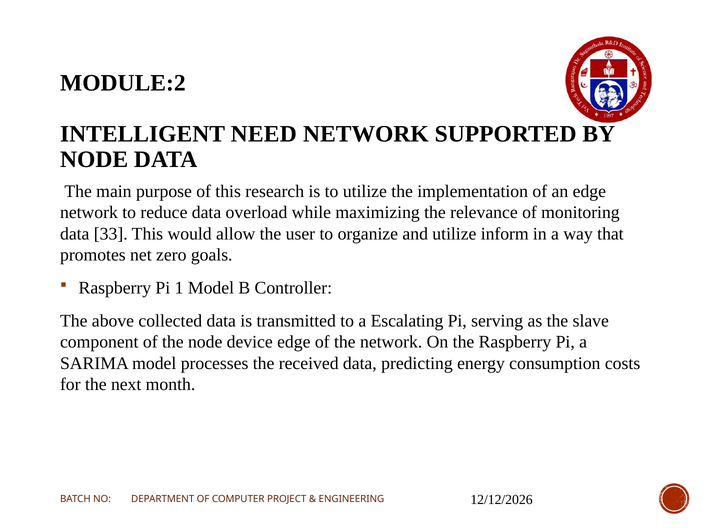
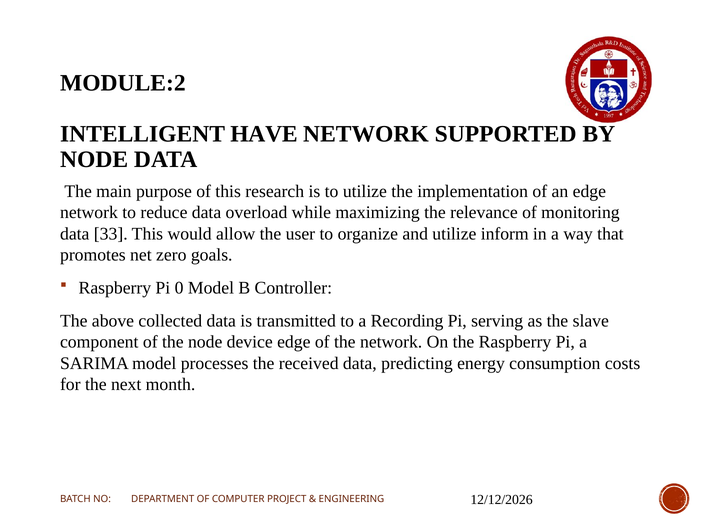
NEED: NEED -> HAVE (264, 134)
1: 1 -> 0 (179, 288)
Escalating: Escalating -> Recording (407, 321)
